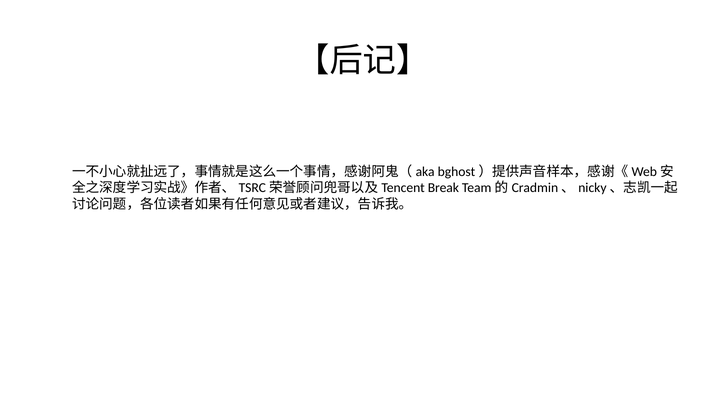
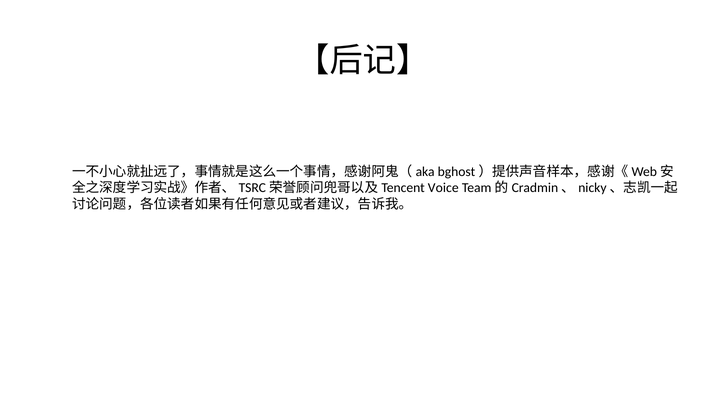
Break: Break -> Voice (443, 188)
